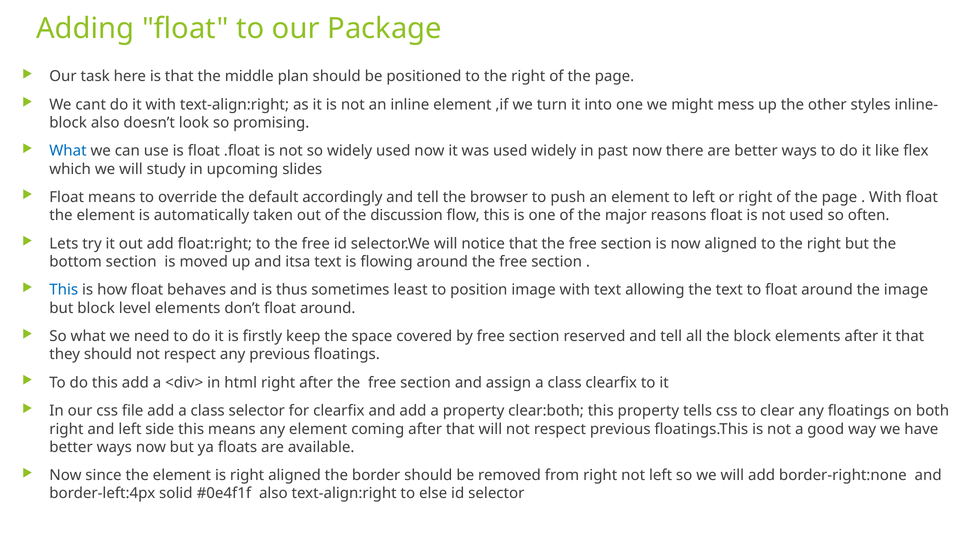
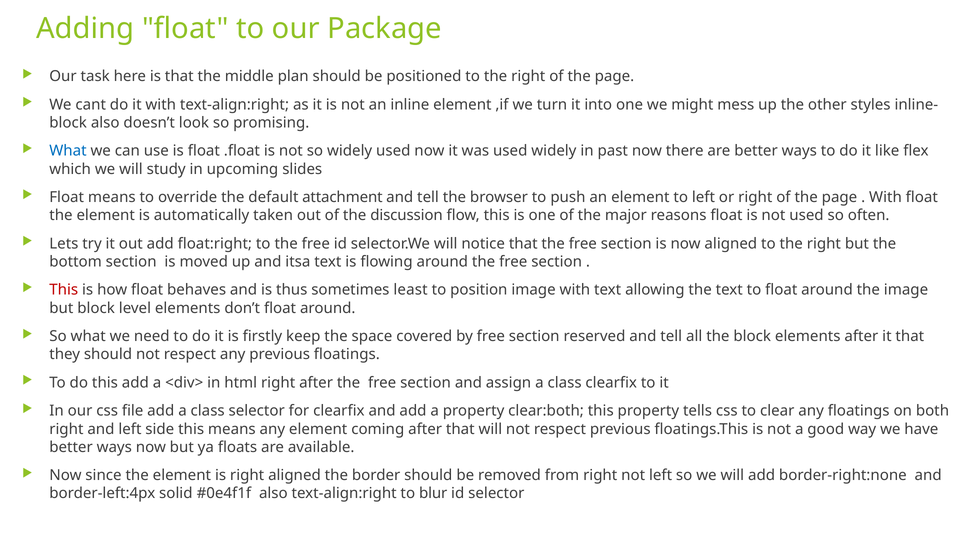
accordingly: accordingly -> attachment (342, 197)
This colour: blue -> red (64, 290)
else: else -> blur (433, 493)
